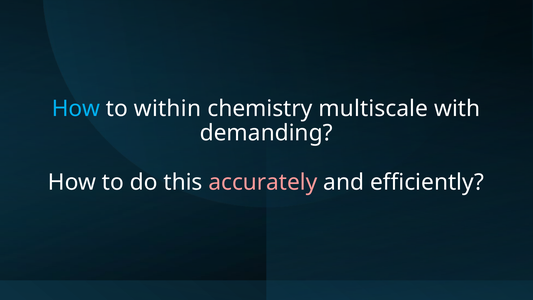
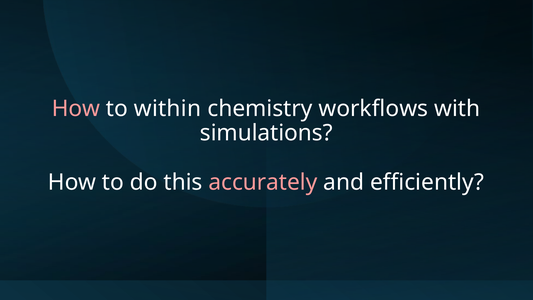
How colour: light blue -> pink (76, 108)
multiscale: multiscale -> workflows (373, 108)
demanding: demanding -> simulations (266, 133)
